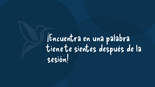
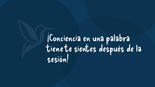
¡Encuentra: ¡Encuentra -> ¡Conciencia (64, 38)
